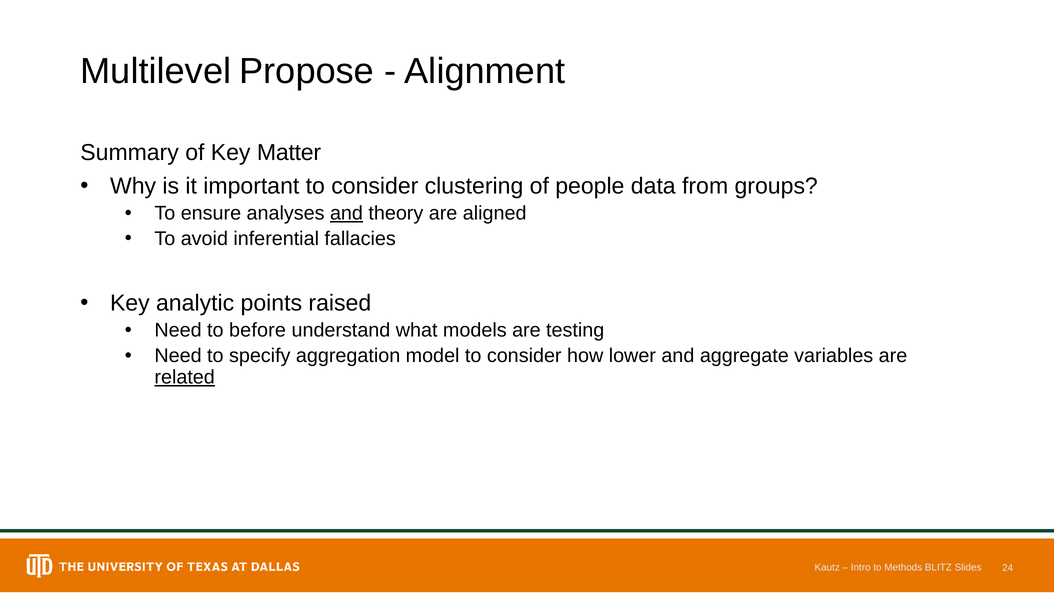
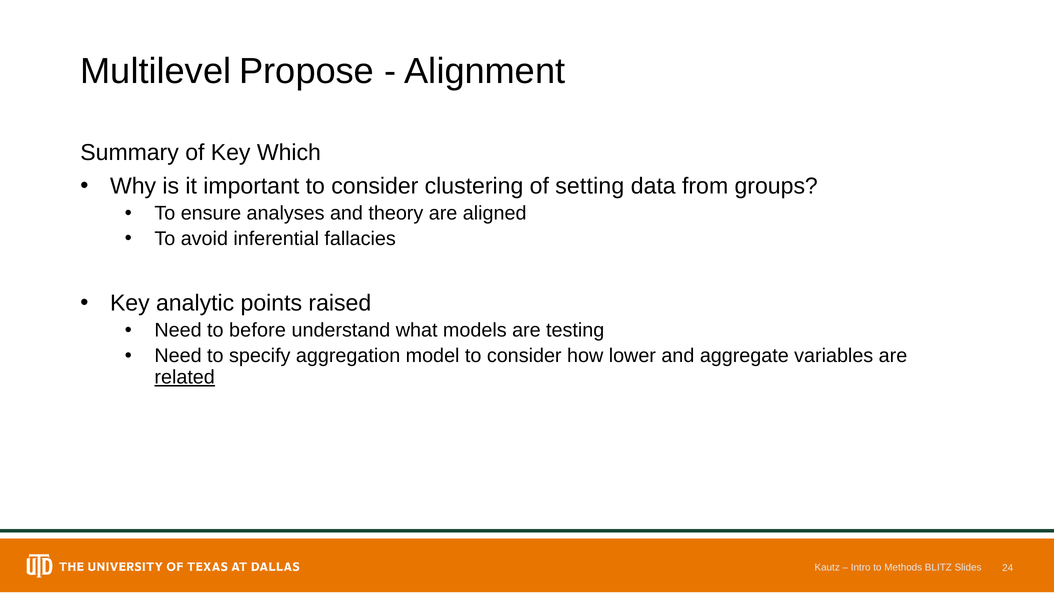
Matter: Matter -> Which (289, 153)
people: people -> setting (590, 186)
and underline: present -> none (346, 213)
